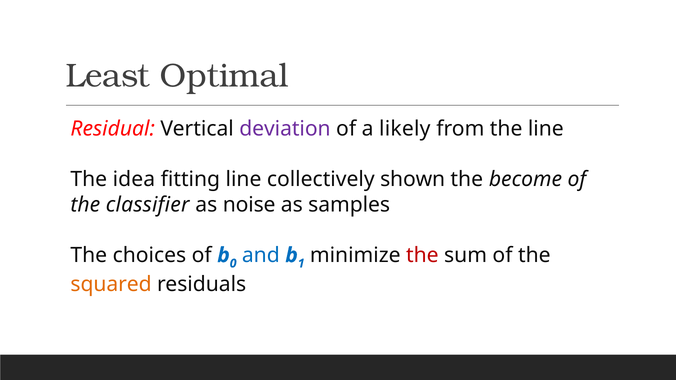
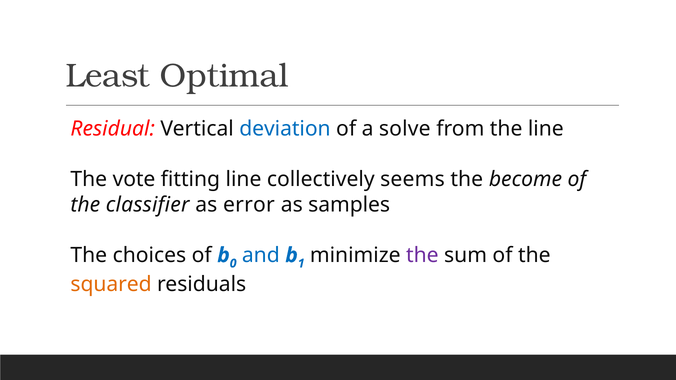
deviation colour: purple -> blue (285, 129)
likely: likely -> solve (405, 129)
idea: idea -> vote (134, 179)
shown: shown -> seems (412, 179)
noise: noise -> error (249, 205)
the colour: red -> purple (422, 255)
